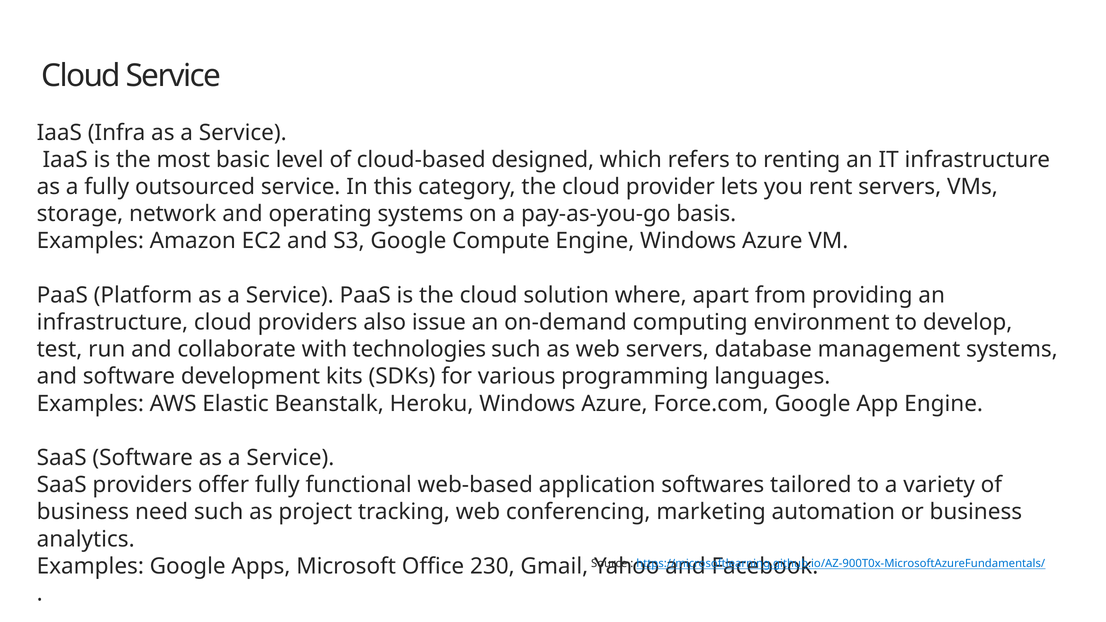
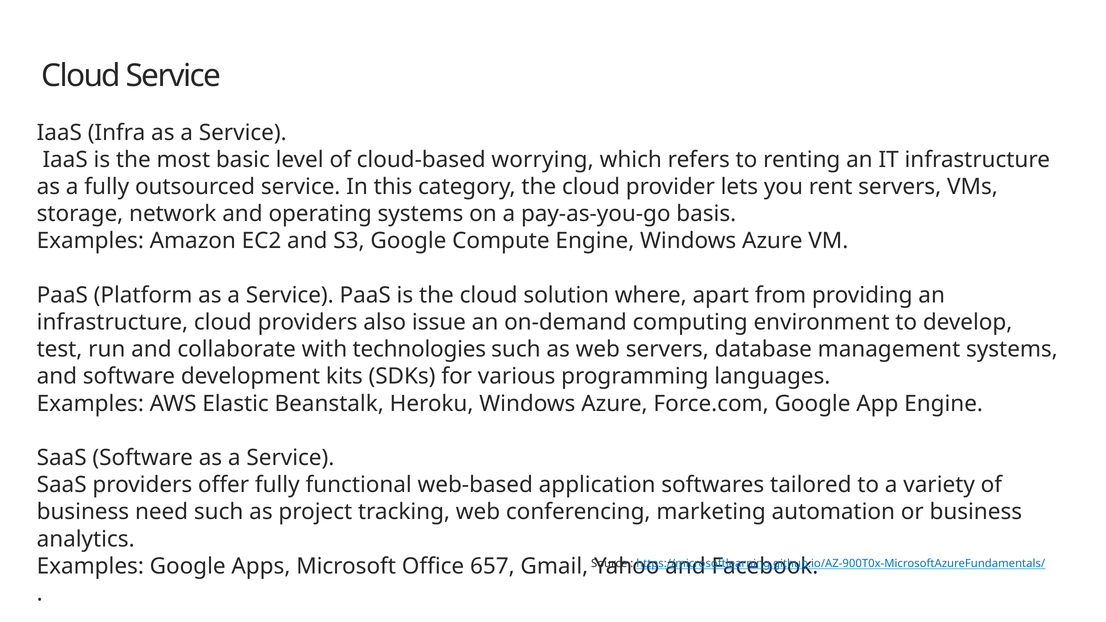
designed: designed -> worrying (543, 160)
230: 230 -> 657 (492, 566)
